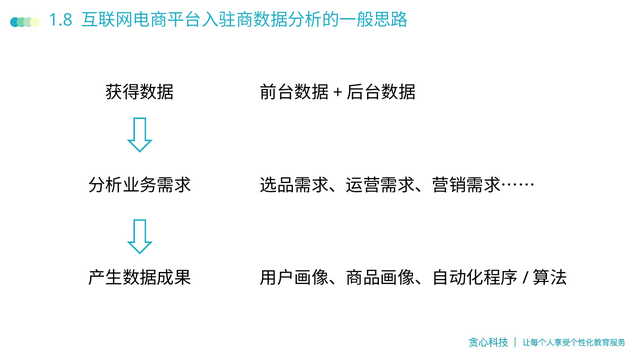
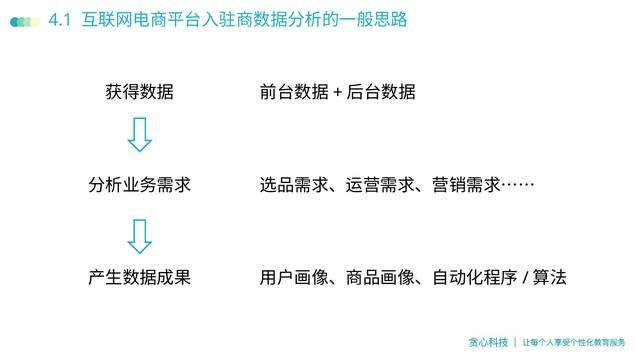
1.8: 1.8 -> 4.1 (61, 20)
